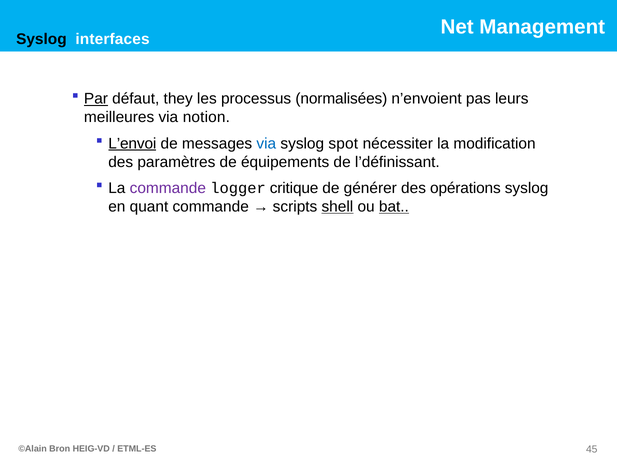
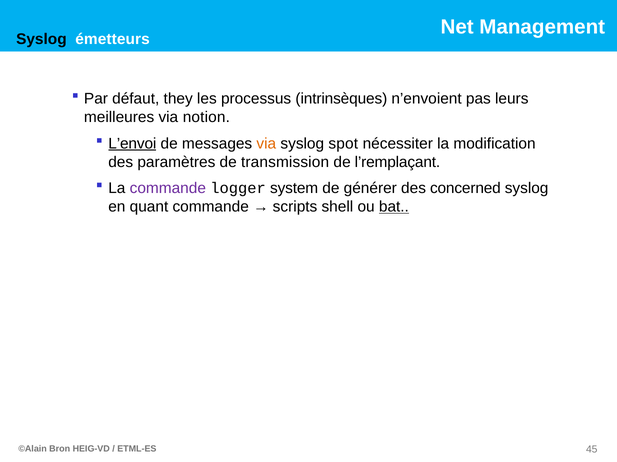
interfaces: interfaces -> émetteurs (113, 39)
Par underline: present -> none (96, 99)
normalisées: normalisées -> intrinsèques (341, 99)
via colour: blue -> orange (266, 144)
équipements: équipements -> transmission (285, 162)
l’définissant: l’définissant -> l’remplaçant (397, 162)
critique: critique -> system (294, 188)
opérations: opérations -> concerned (465, 188)
shell underline: present -> none (337, 207)
